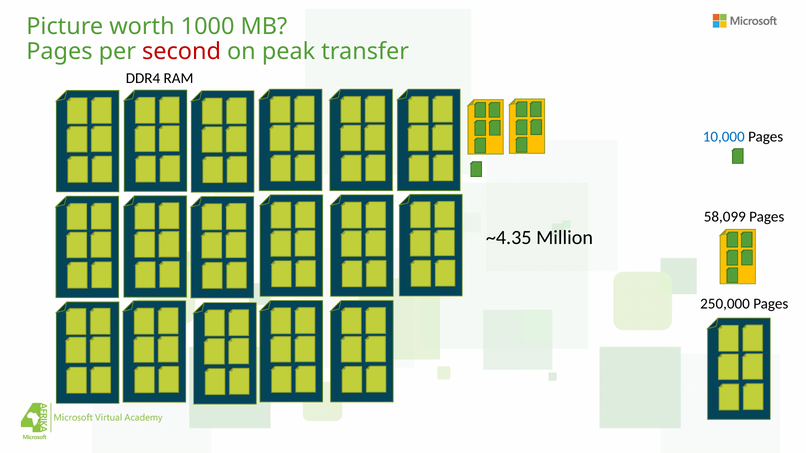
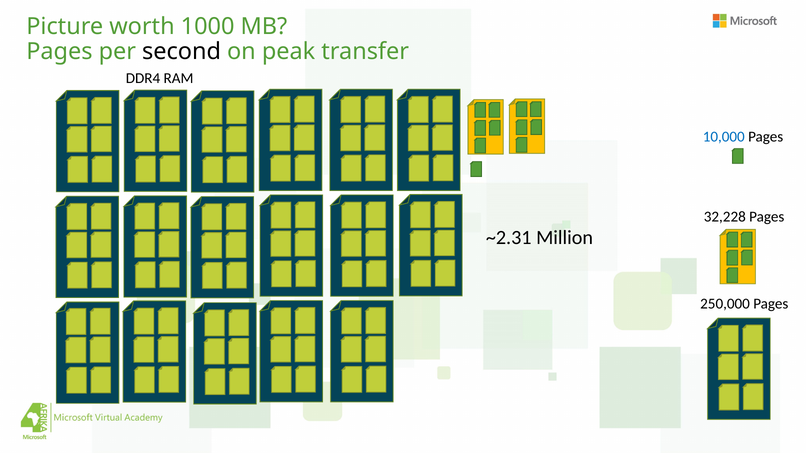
second colour: red -> black (182, 52)
58,099: 58,099 -> 32,228 (725, 217)
~4.35: ~4.35 -> ~2.31 (509, 238)
